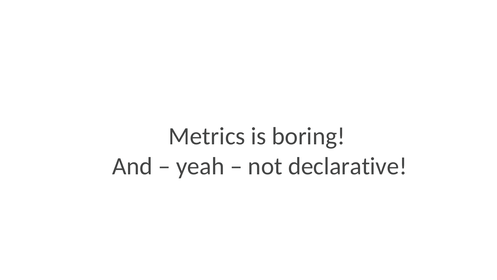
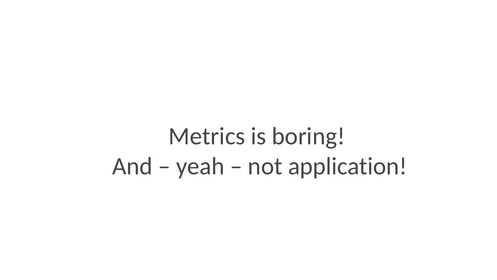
declarative: declarative -> application (348, 166)
